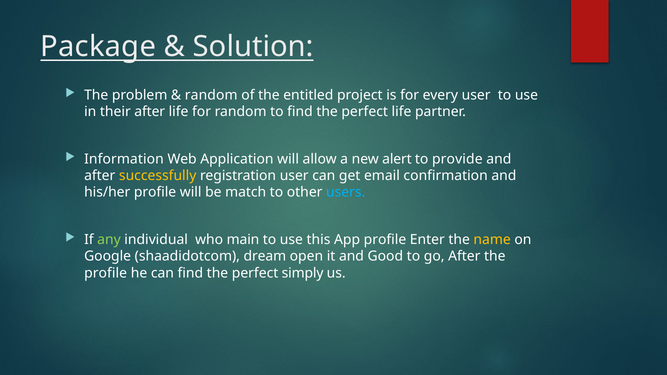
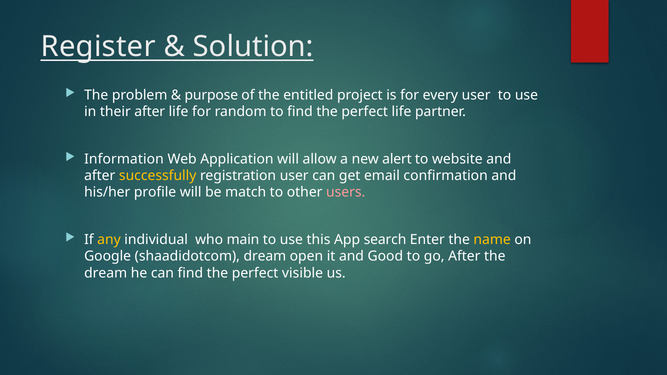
Package: Package -> Register (98, 47)
random: random -> purpose (211, 95)
provide: provide -> website (457, 159)
users colour: light blue -> pink (346, 192)
any colour: light green -> yellow (109, 240)
App profile: profile -> search (385, 240)
profile: profile -> dream (106, 273)
simply: simply -> visible (303, 273)
